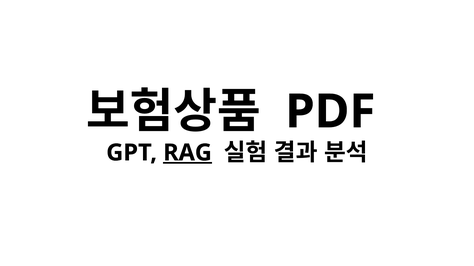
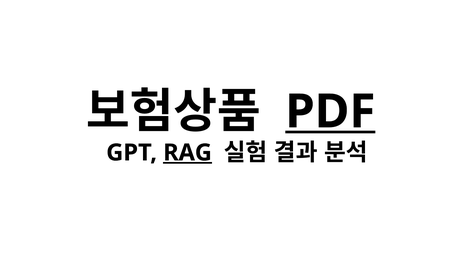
PDF underline: none -> present (330, 112)
